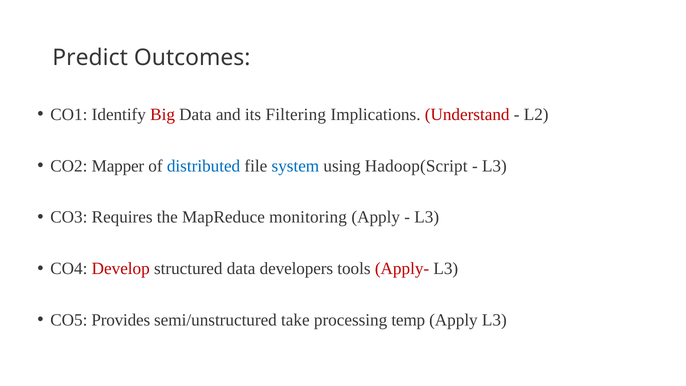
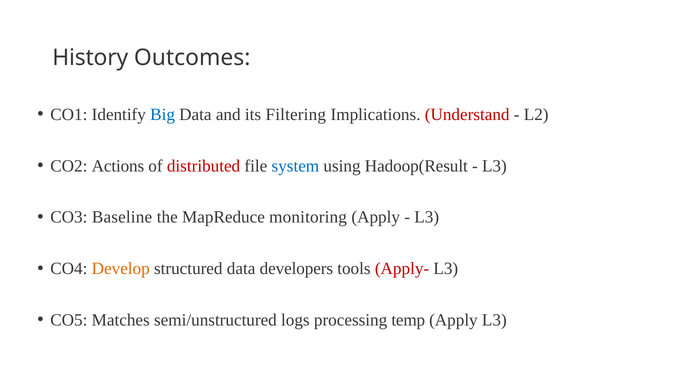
Predict: Predict -> History (90, 58)
Big colour: red -> blue (163, 114)
Mapper: Mapper -> Actions (118, 166)
distributed colour: blue -> red (204, 166)
Hadoop(Script: Hadoop(Script -> Hadoop(Result (416, 166)
Requires: Requires -> Baseline (122, 217)
Develop colour: red -> orange (121, 268)
Provides: Provides -> Matches (121, 320)
take: take -> logs (295, 320)
